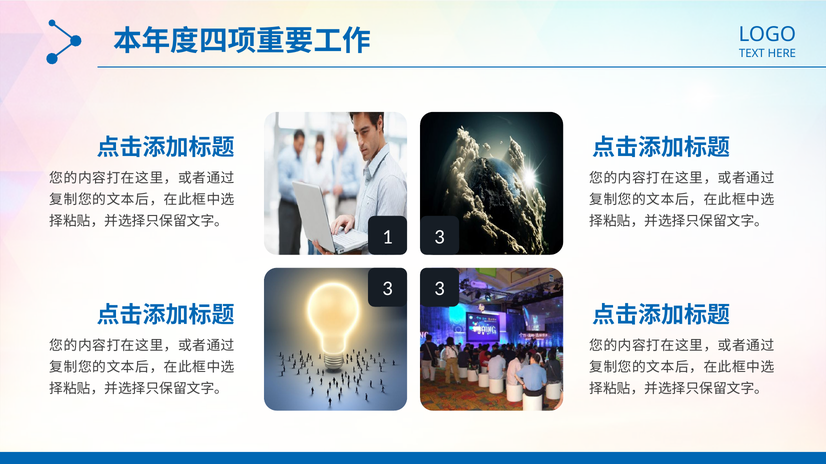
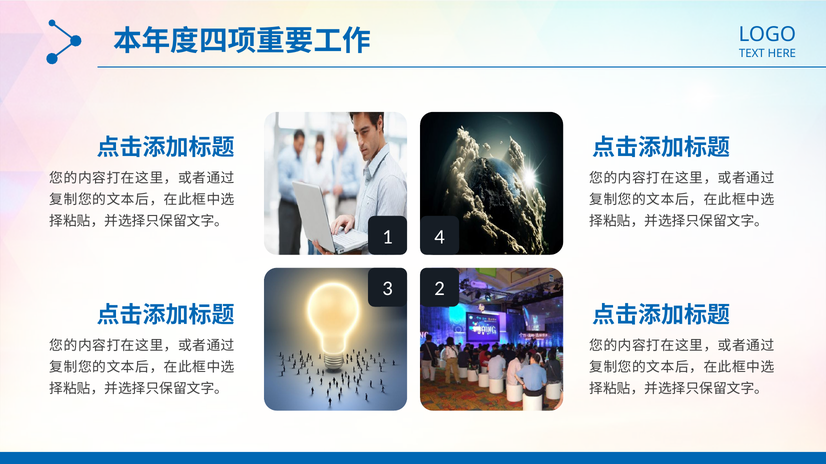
1 3: 3 -> 4 (440, 237)
3: 3 -> 2 (440, 289)
